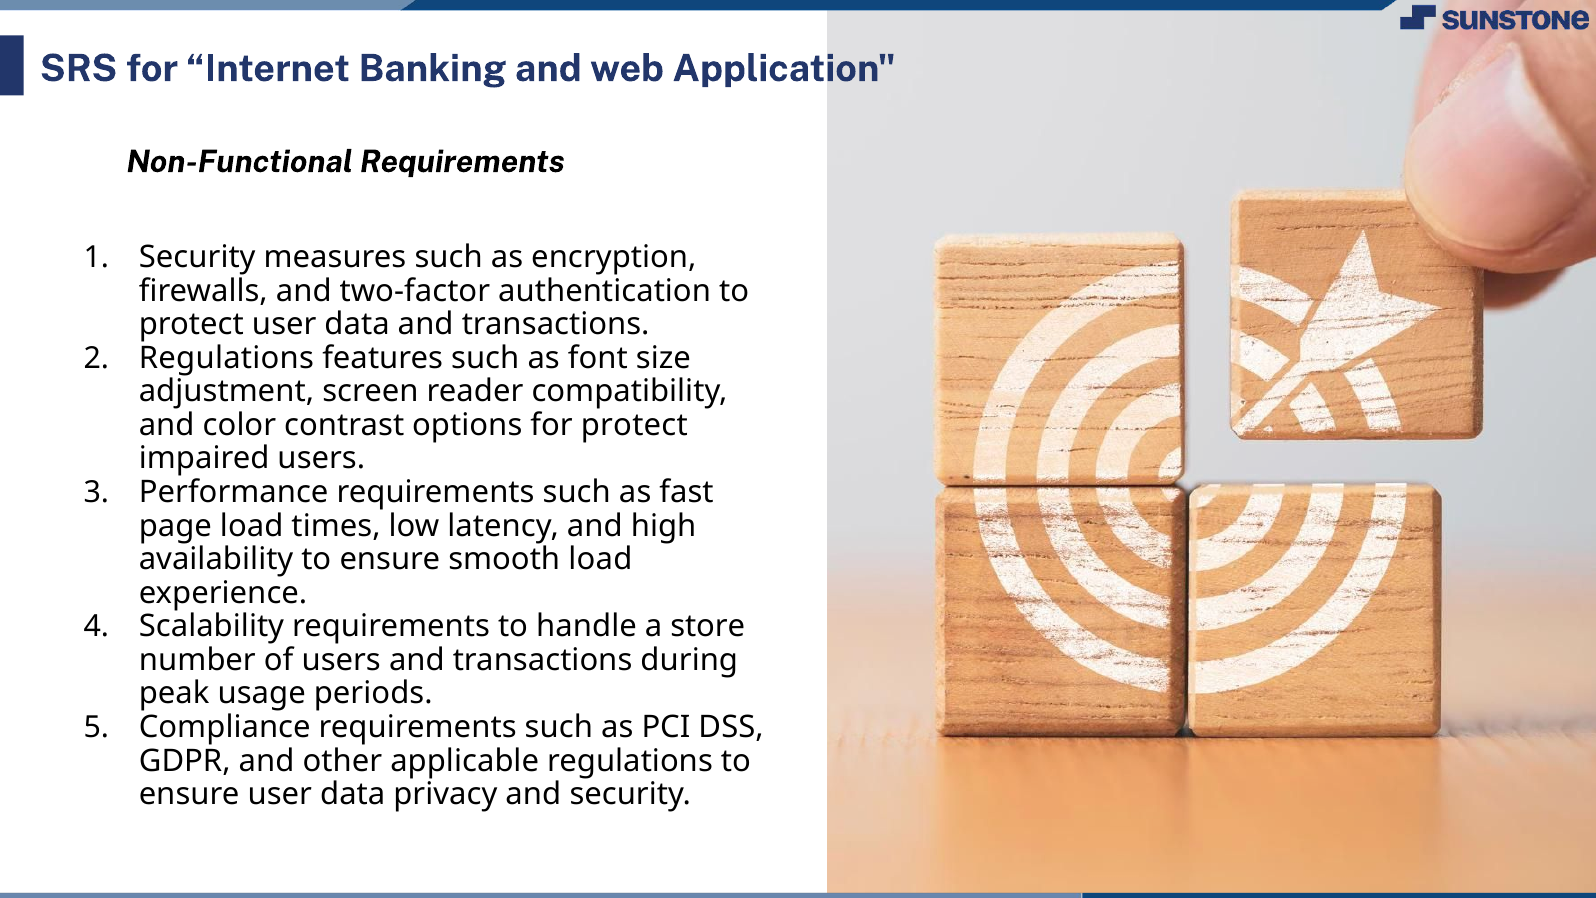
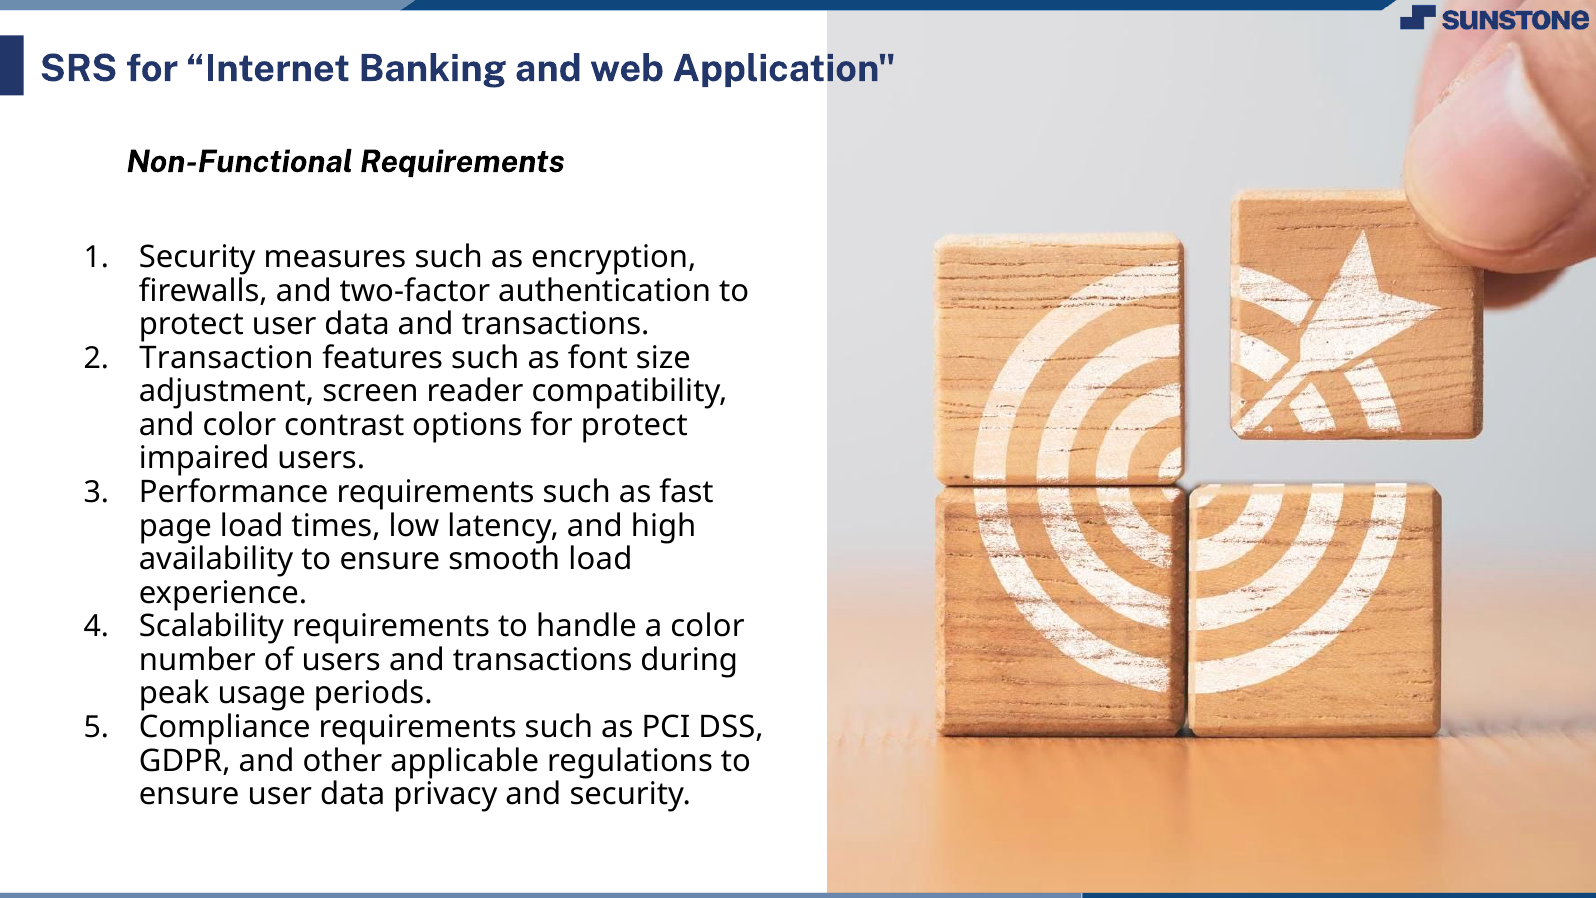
Regulations: Regulations -> Transaction (226, 358)
a store: store -> color (707, 626)
